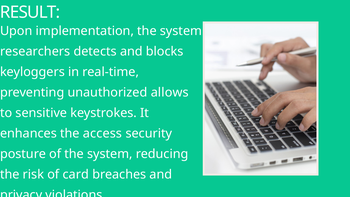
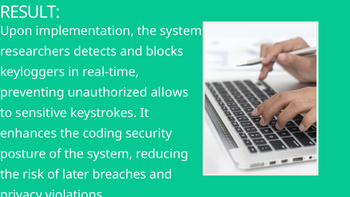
access: access -> coding (103, 133)
card: card -> later (76, 174)
